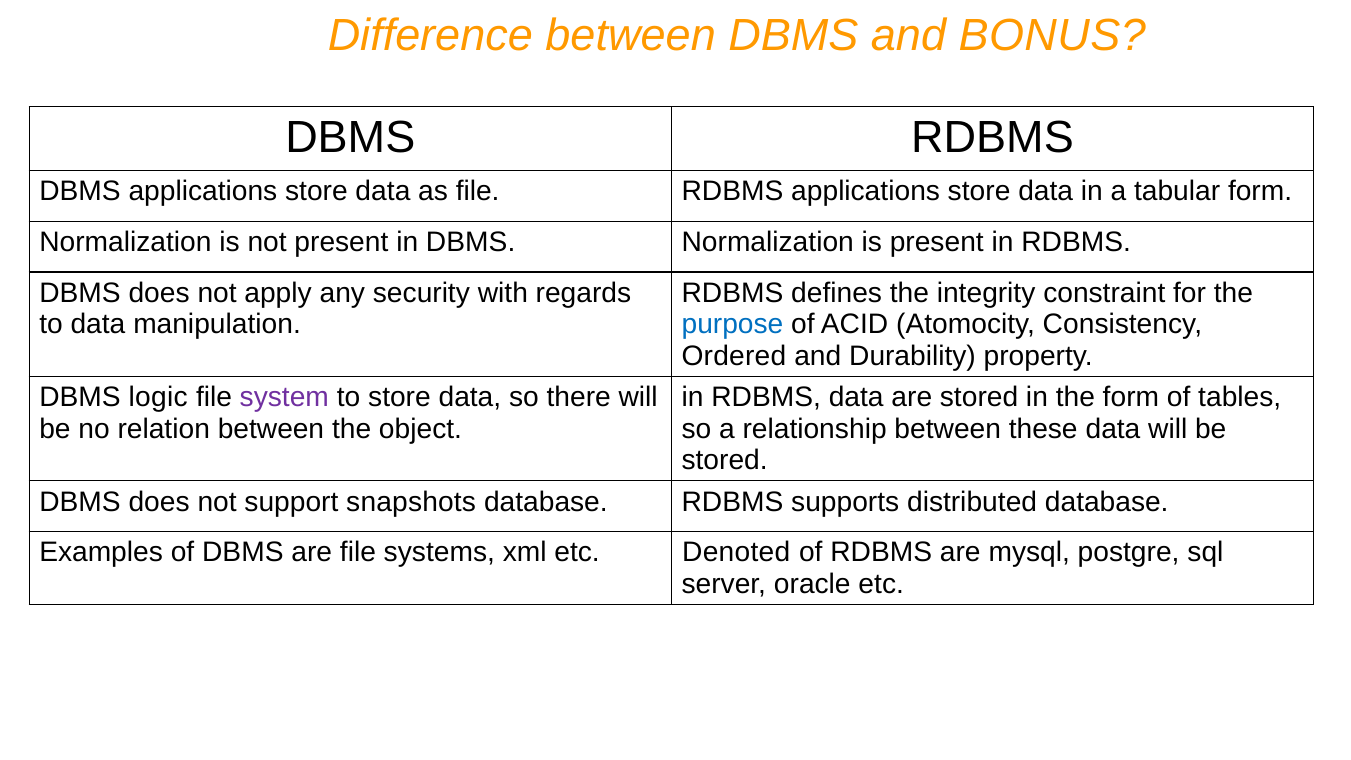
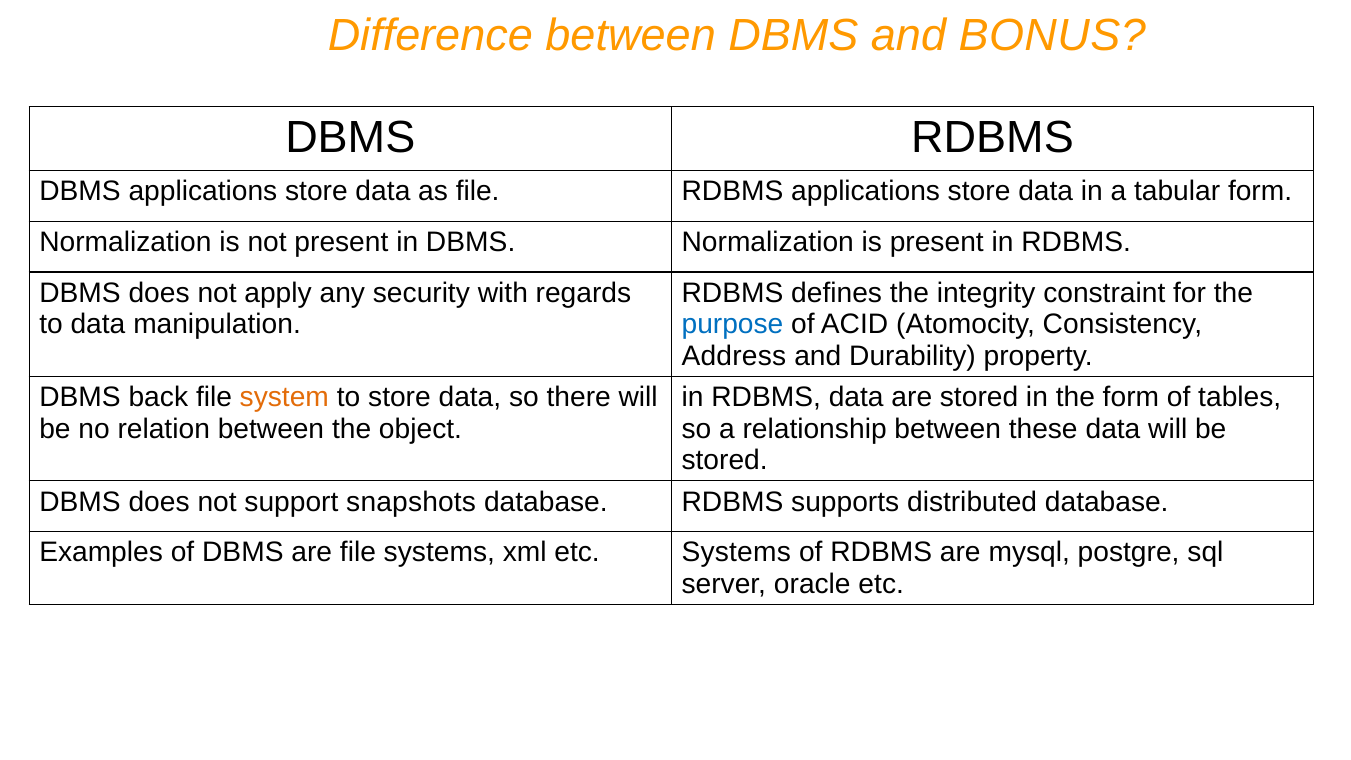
Ordered: Ordered -> Address (734, 356)
logic: logic -> back (158, 398)
system colour: purple -> orange (284, 398)
etc Denoted: Denoted -> Systems (736, 553)
